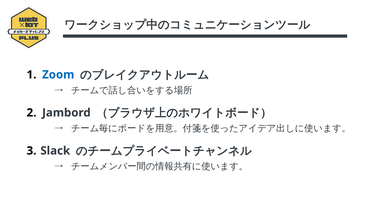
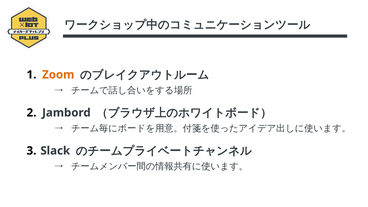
Zoom colour: blue -> orange (58, 75)
